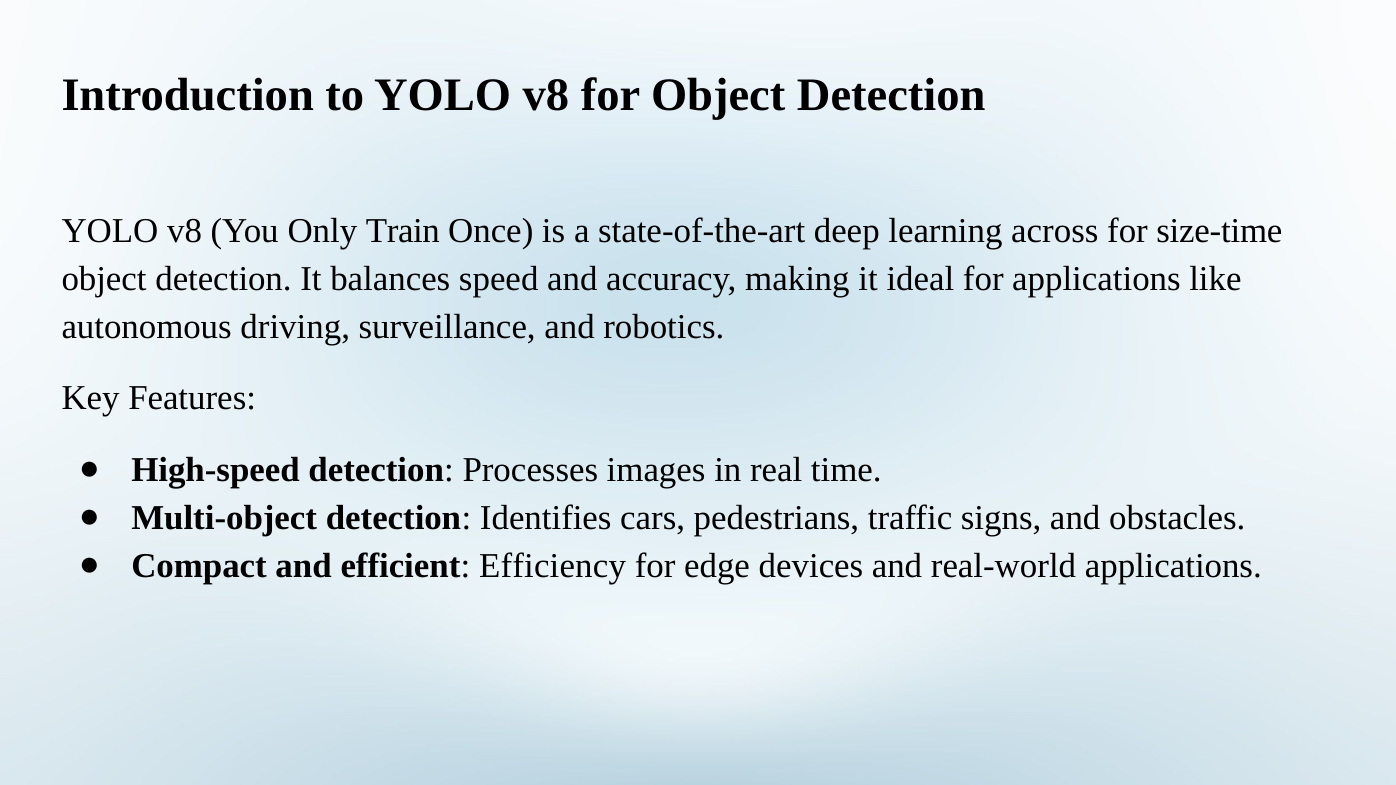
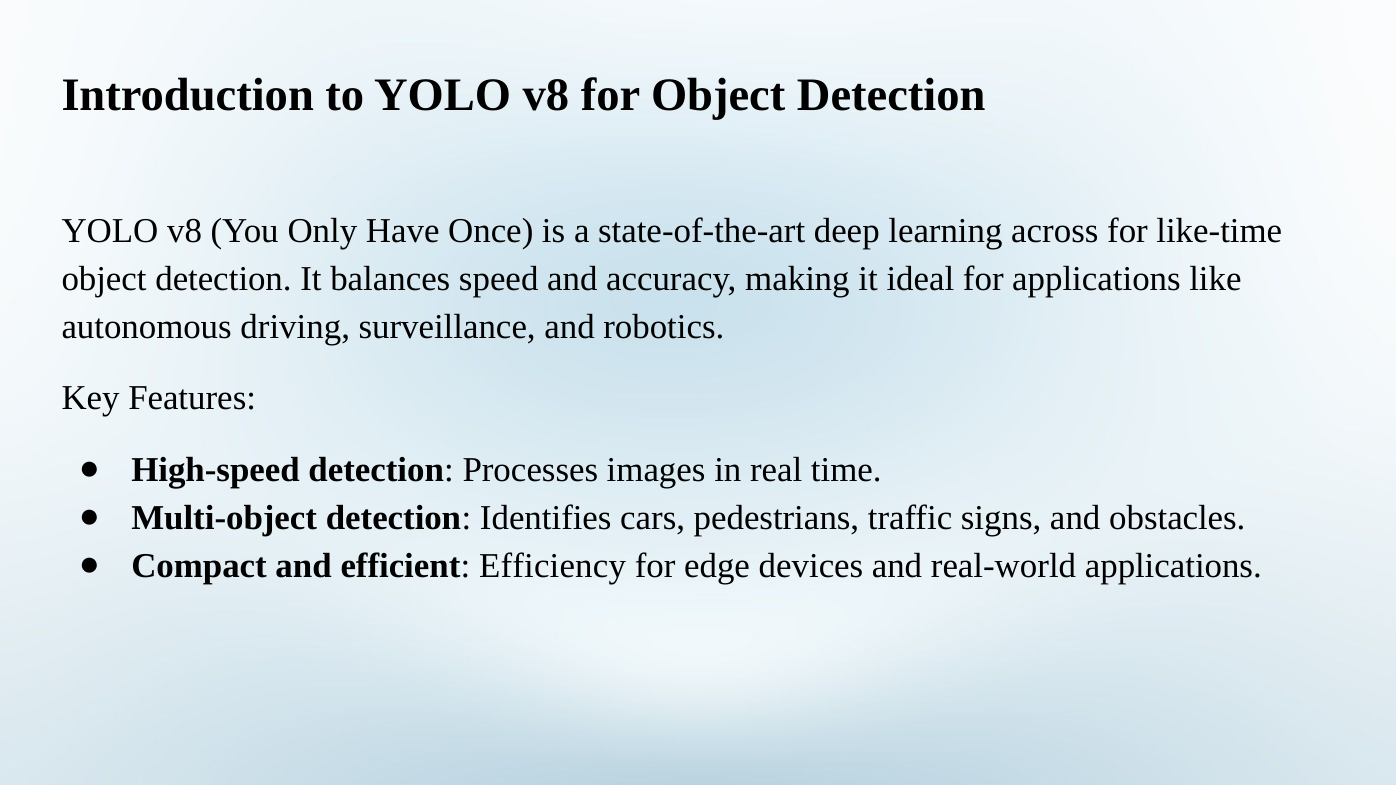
Train: Train -> Have (403, 231)
size-time: size-time -> like-time (1219, 231)
